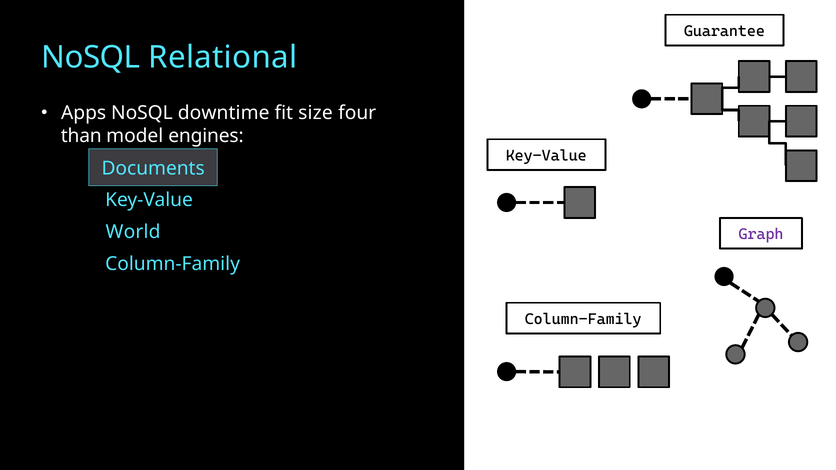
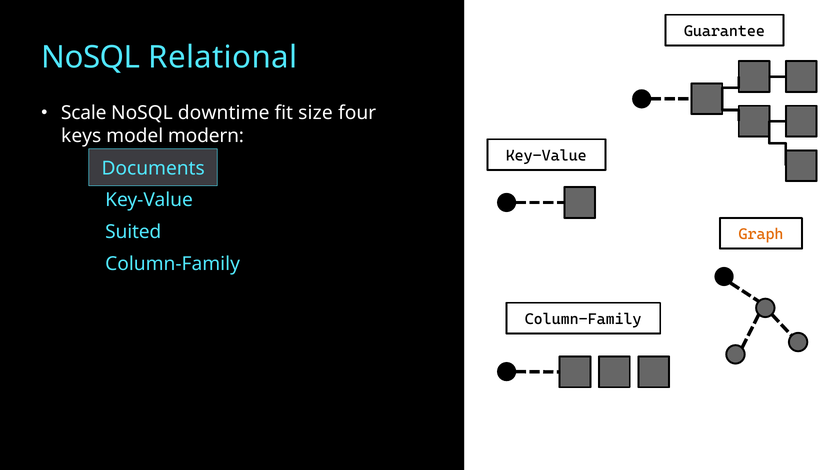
Apps: Apps -> Scale (84, 113)
than: than -> keys (81, 136)
engines: engines -> modern (206, 136)
World: World -> Suited (133, 232)
Graph colour: purple -> orange (761, 235)
